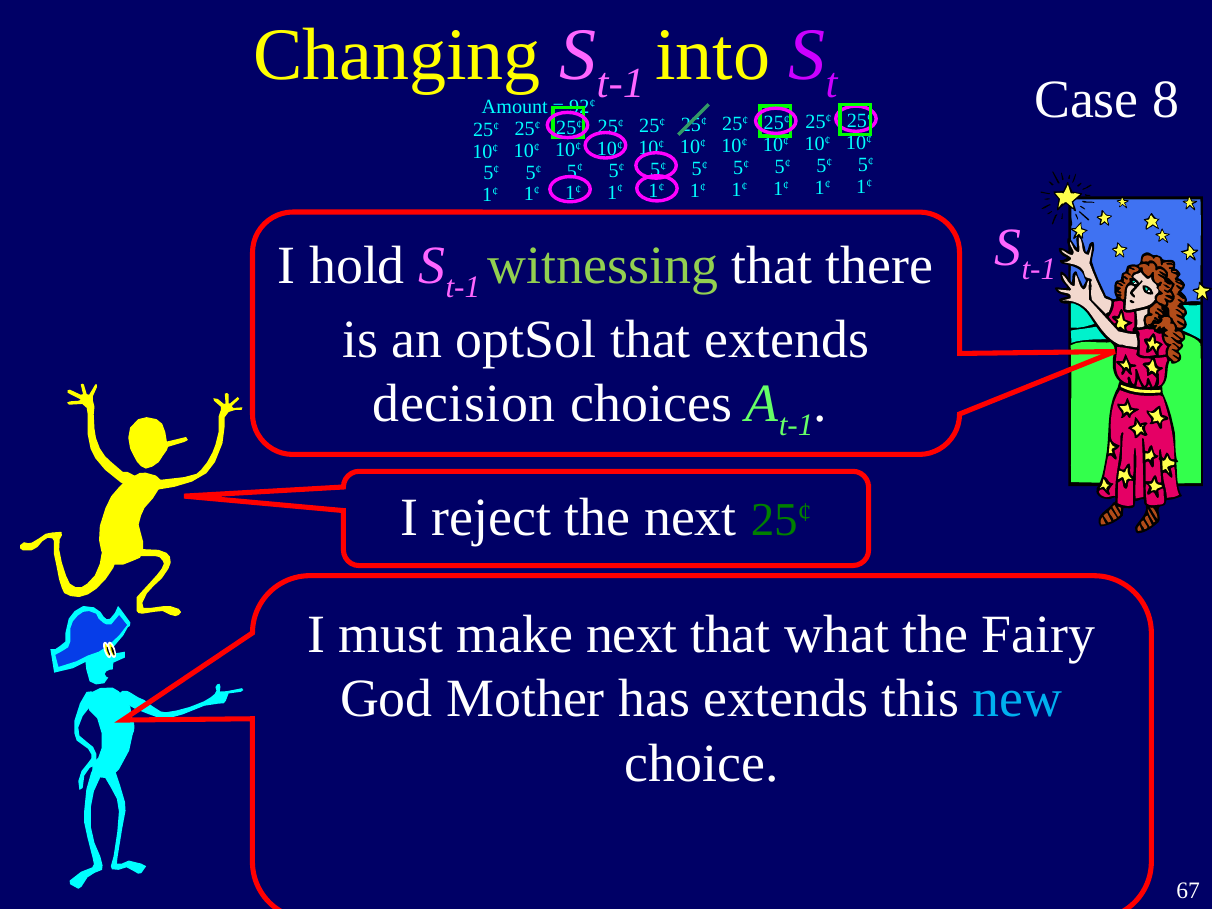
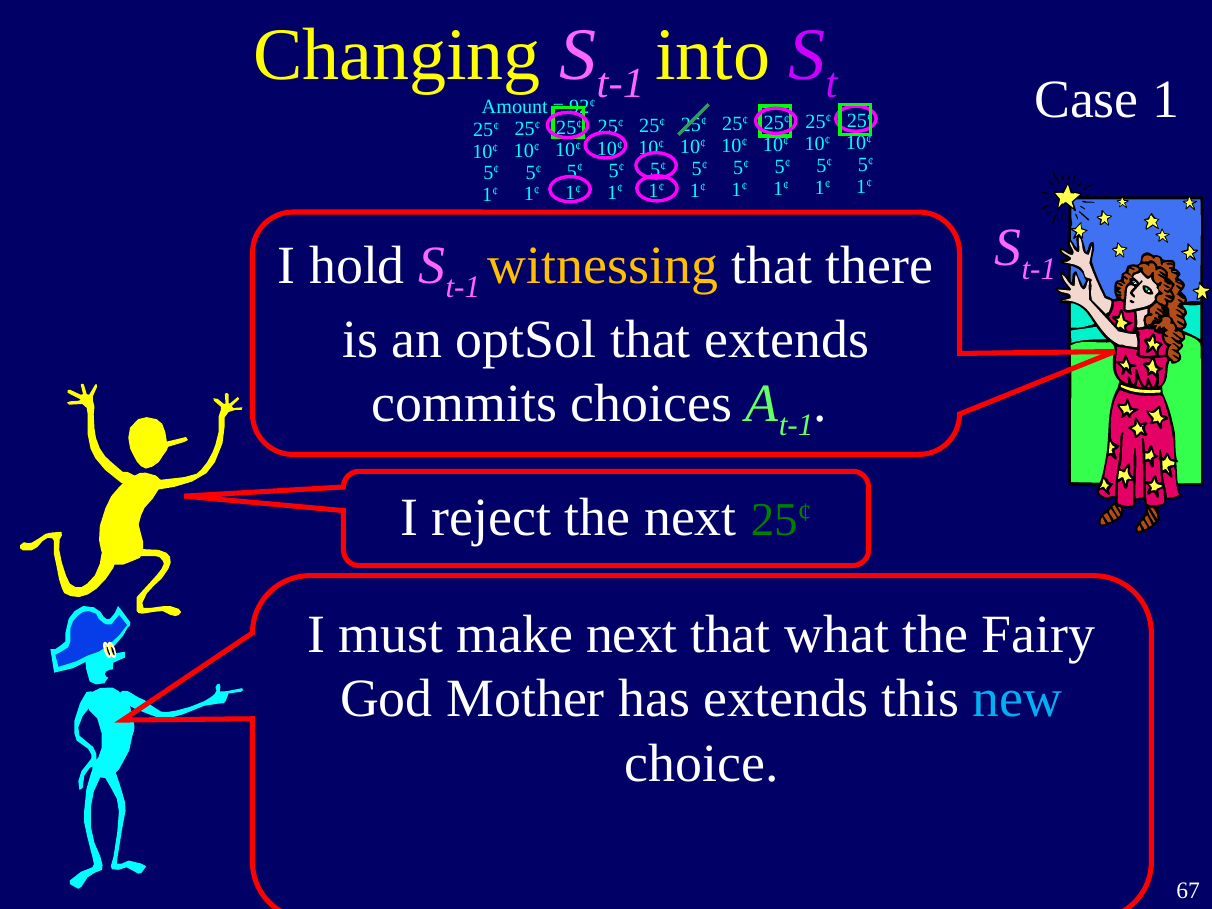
8: 8 -> 1 (1166, 100)
witnessing colour: light green -> yellow (603, 266)
decision: decision -> commits (464, 404)
